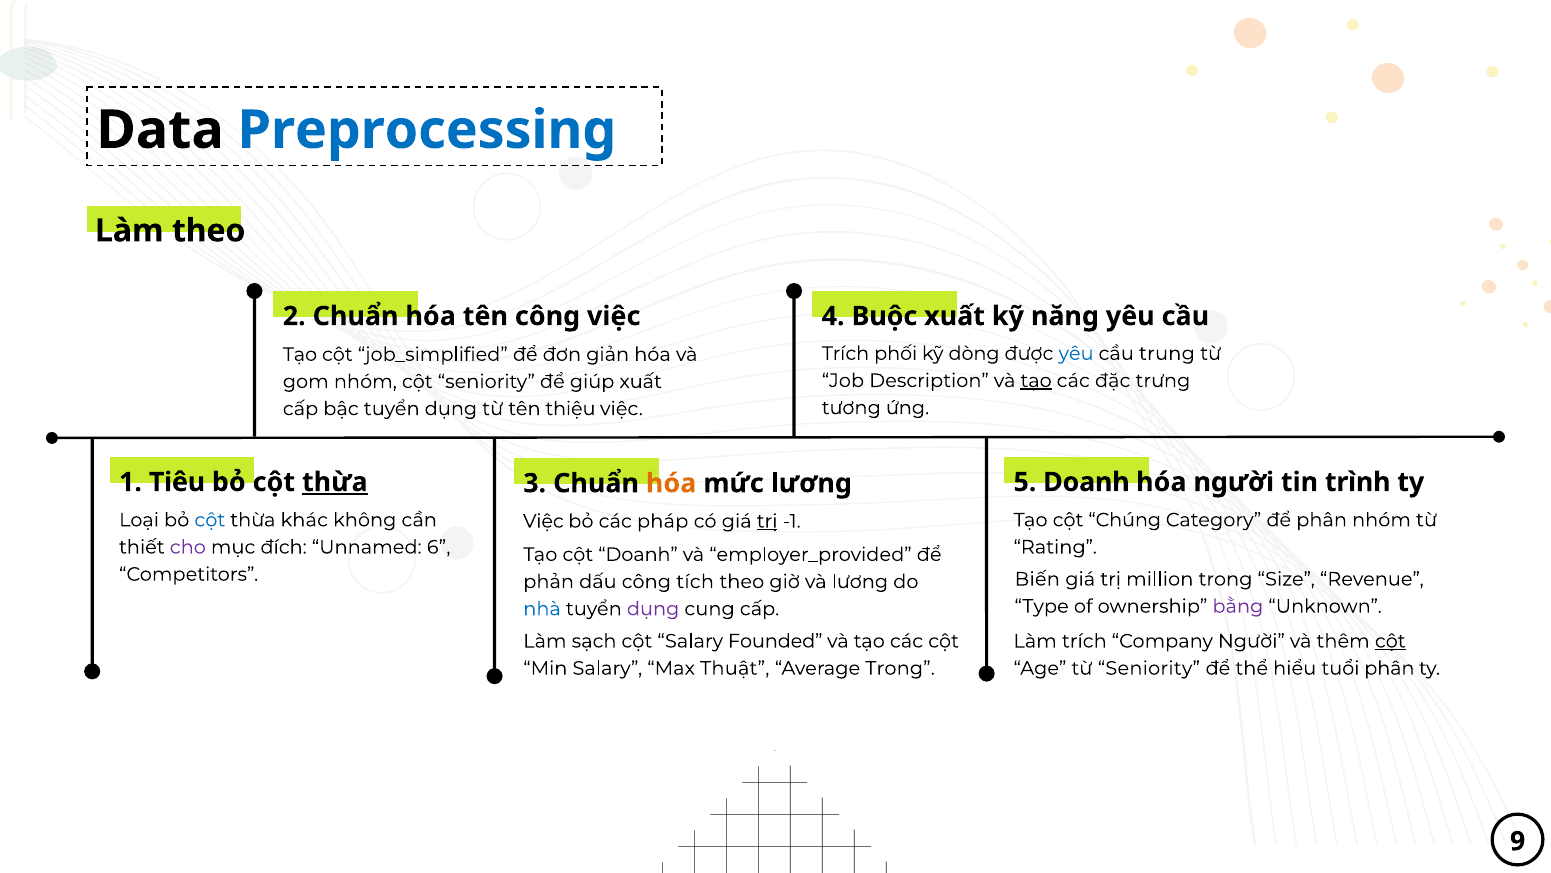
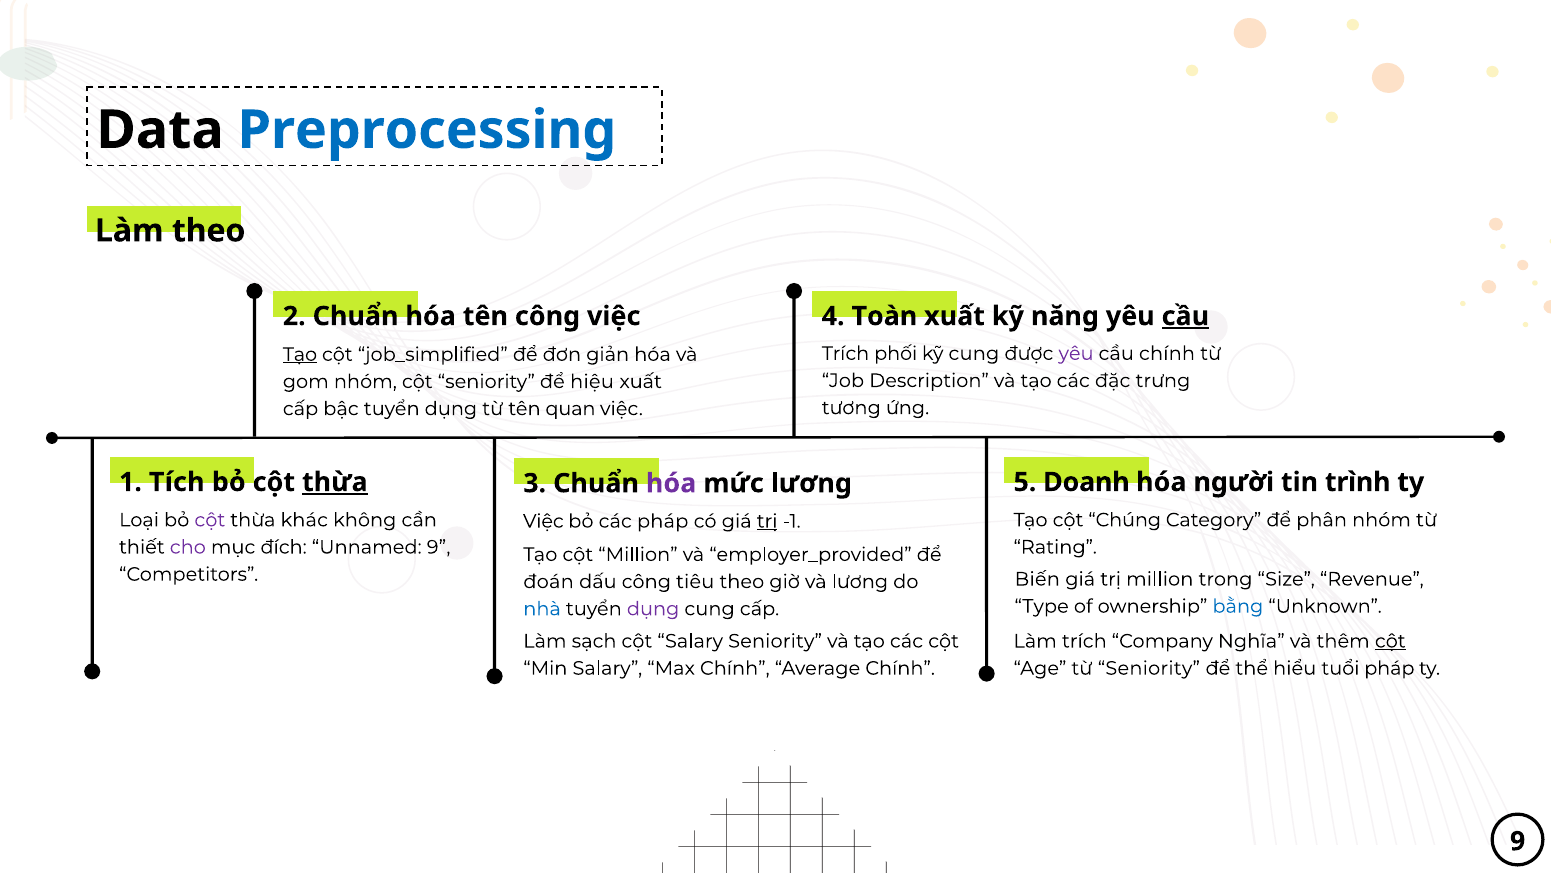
Buộc: Buộc -> Toàn (884, 316)
cầu underline: none -> present (1185, 316)
kỹ dòng: dòng -> cung (974, 353)
yêu colour: blue -> purple (1076, 353)
cầu trung: trung -> chính (1167, 353)
Tạo underline: none -> present (300, 354)
tạo underline: present -> none (1036, 380)
giúp: giúp -> hiệu (592, 381)
thiệu: thiệu -> quan (570, 408)
Tiêu: Tiêu -> Tích (177, 482)
hóa colour: orange -> purple (671, 483)
cột colour: blue -> purple (210, 520)
Unnamed 6: 6 -> 9 (439, 547)
cột Doanh: Doanh -> Million (638, 554)
phản: phản -> đoán (549, 581)
tích: tích -> tiêu (695, 581)
bằng colour: purple -> blue (1238, 606)
Salary Founded: Founded -> Seniority (775, 641)
Company Người: Người -> Nghĩa (1251, 641)
Max Thuật: Thuật -> Chính (735, 668)
Average Trong: Trong -> Chính (900, 668)
tuổi phân: phân -> pháp (1389, 668)
